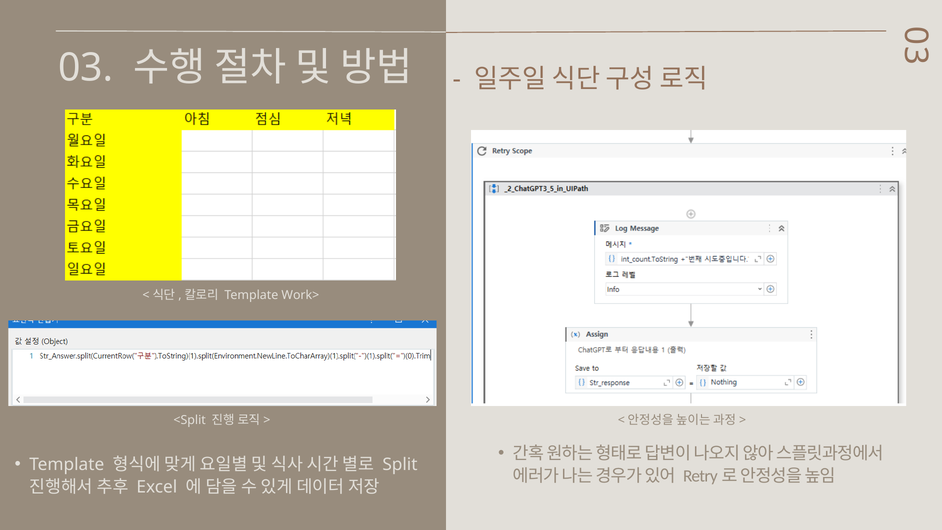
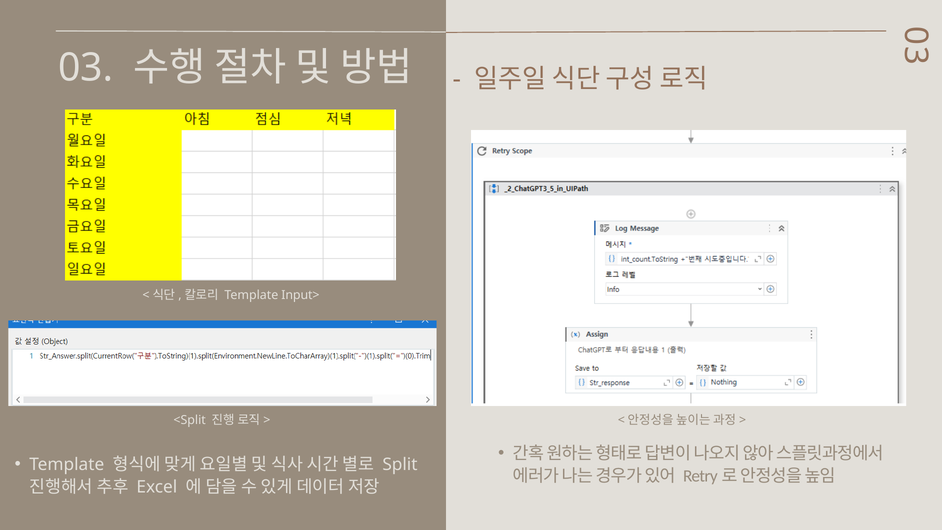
Work>: Work> -> Input> (300, 295)
